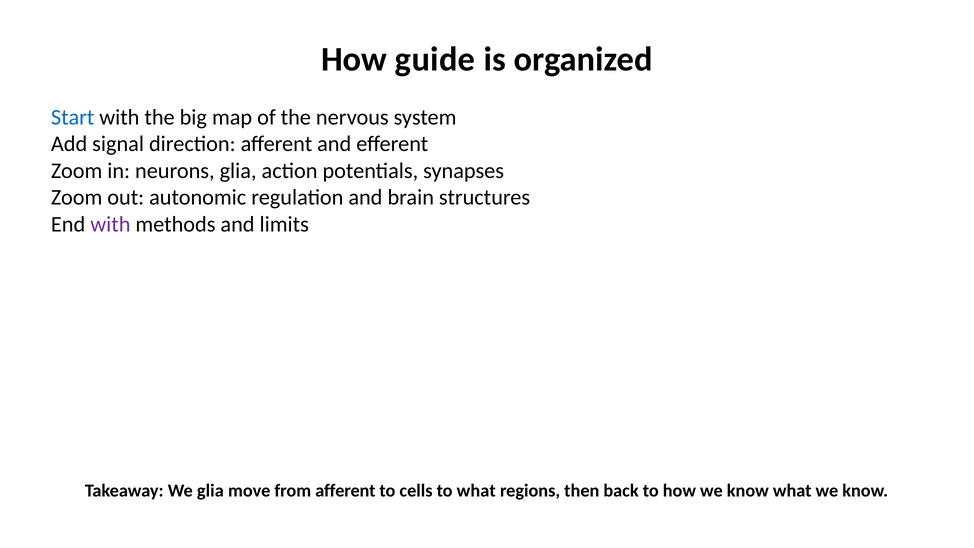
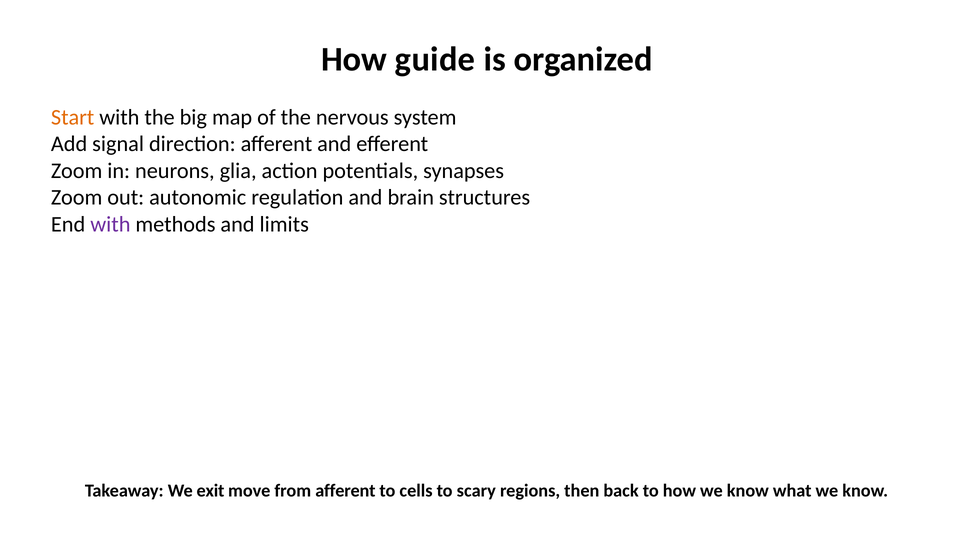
Start colour: blue -> orange (73, 117)
We glia: glia -> exit (211, 491)
to what: what -> scary (476, 491)
